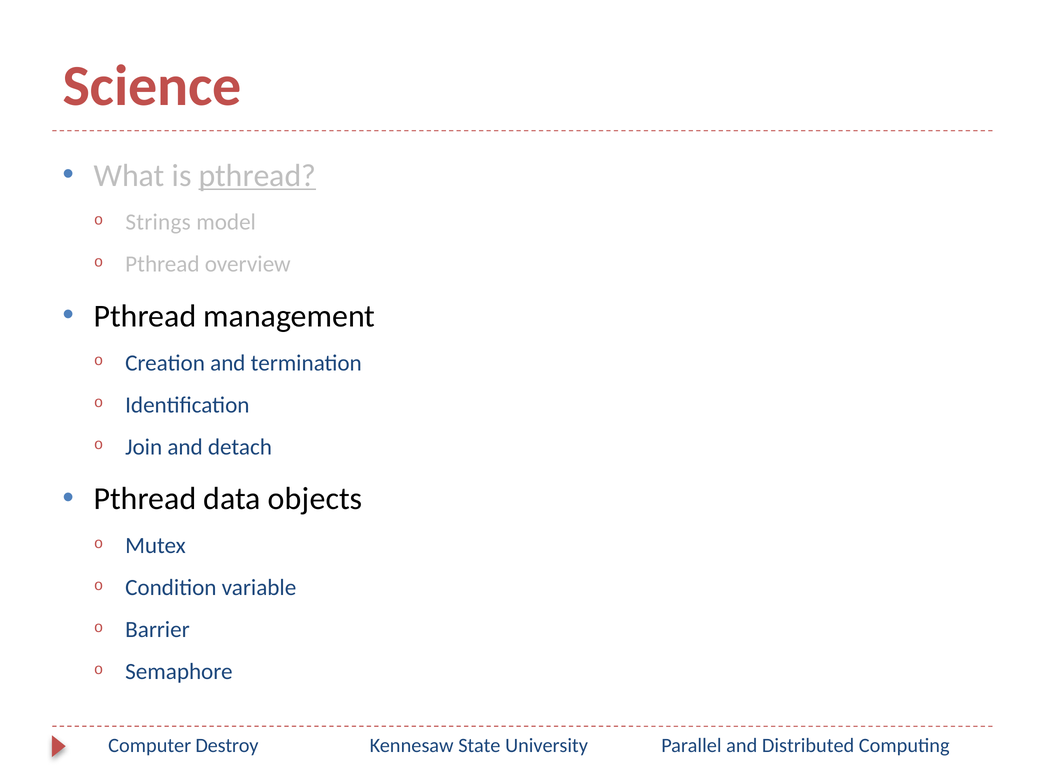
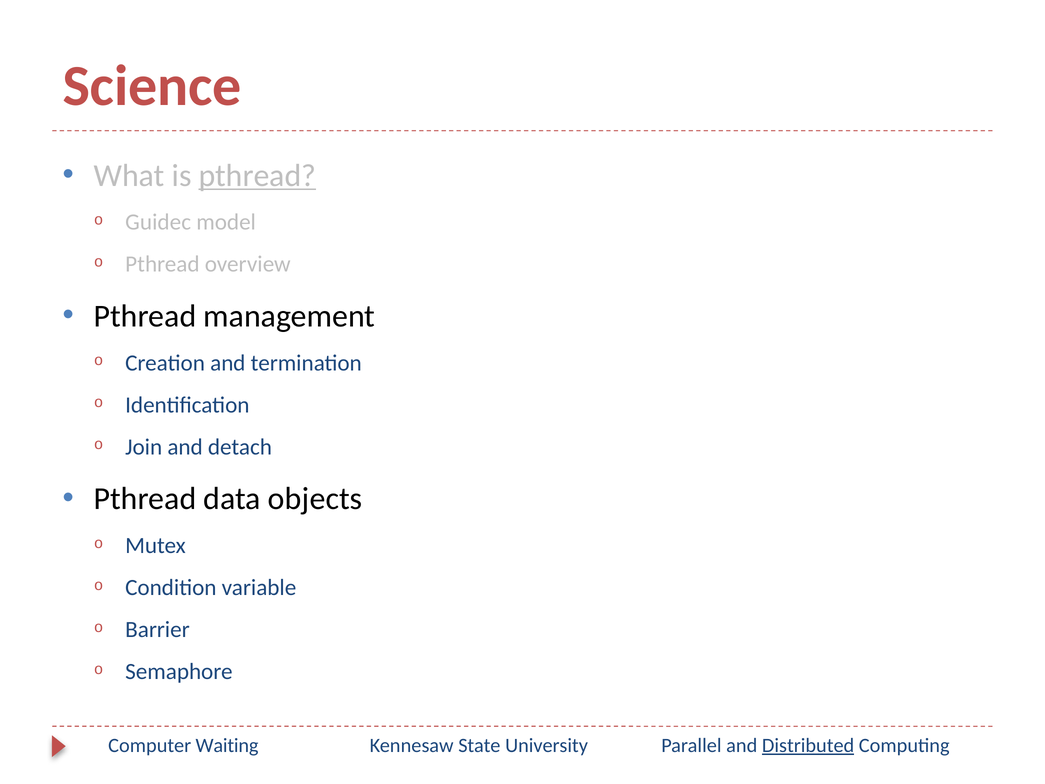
Strings: Strings -> Guidec (158, 222)
Destroy: Destroy -> Waiting (227, 745)
Distributed underline: none -> present (808, 745)
